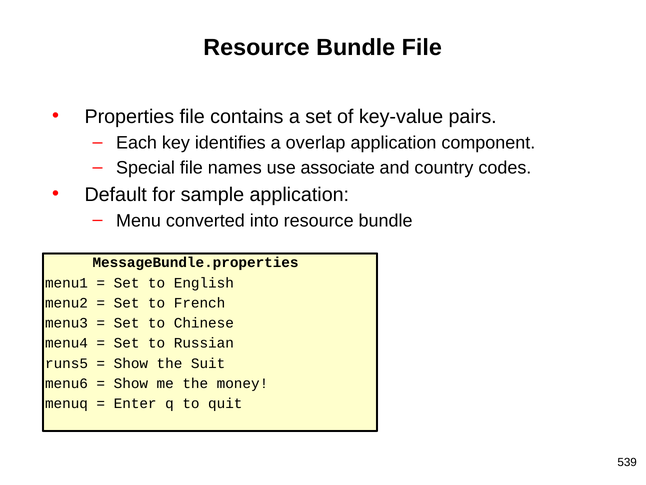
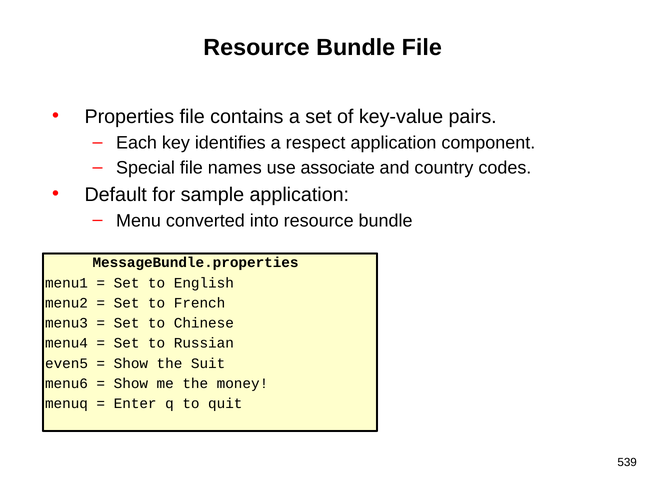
overlap: overlap -> respect (316, 142)
runs5: runs5 -> even5 (67, 363)
